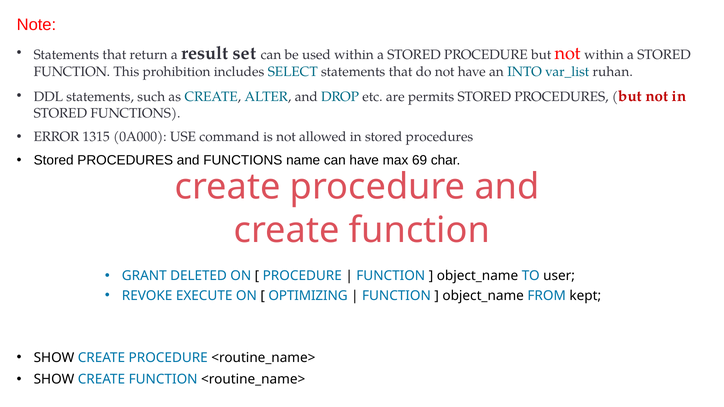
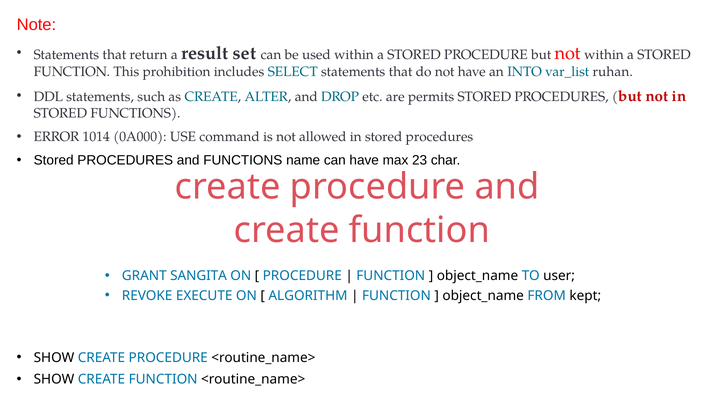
1315: 1315 -> 1014 (96, 137)
69: 69 -> 23 (420, 160)
DELETED: DELETED -> SANGITA (199, 276)
OPTIMIZING: OPTIMIZING -> ALGORITHM (308, 296)
